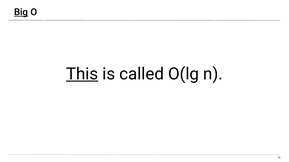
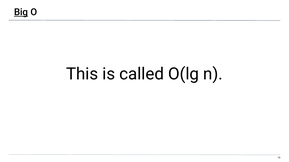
This underline: present -> none (82, 74)
